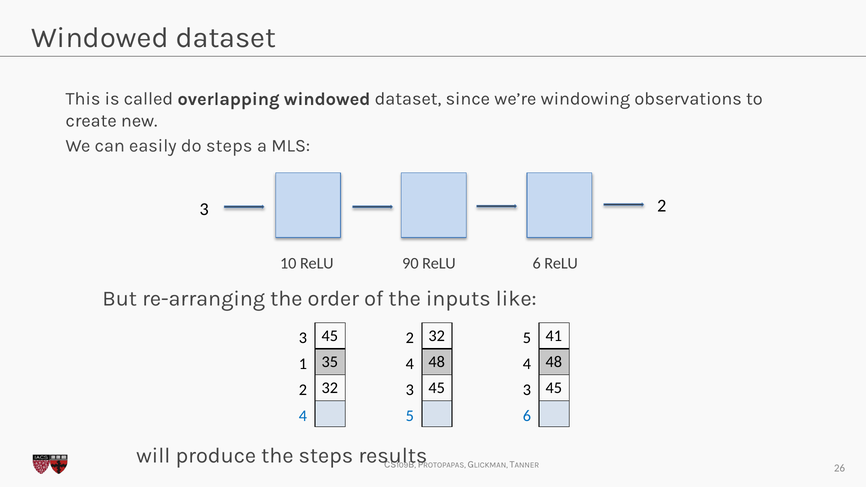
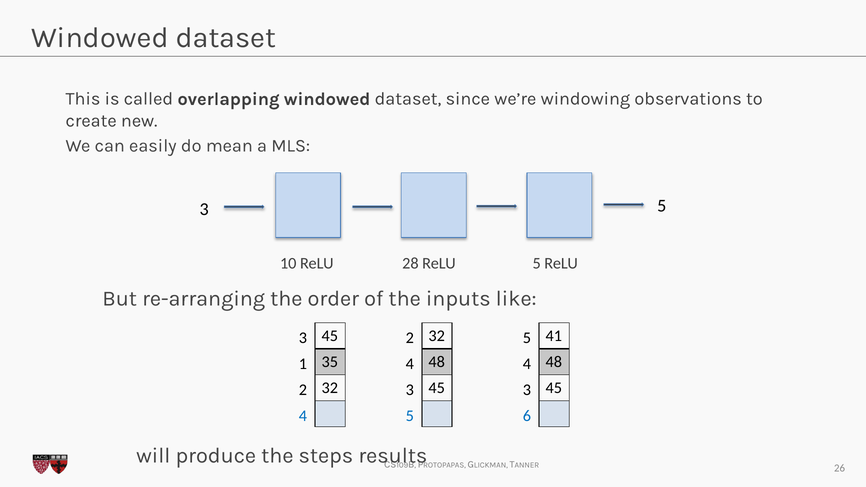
do steps: steps -> mean (229, 146)
2: 2 -> 5 (662, 206)
90: 90 -> 28 (410, 263)
ReLU 6: 6 -> 5 (537, 263)
